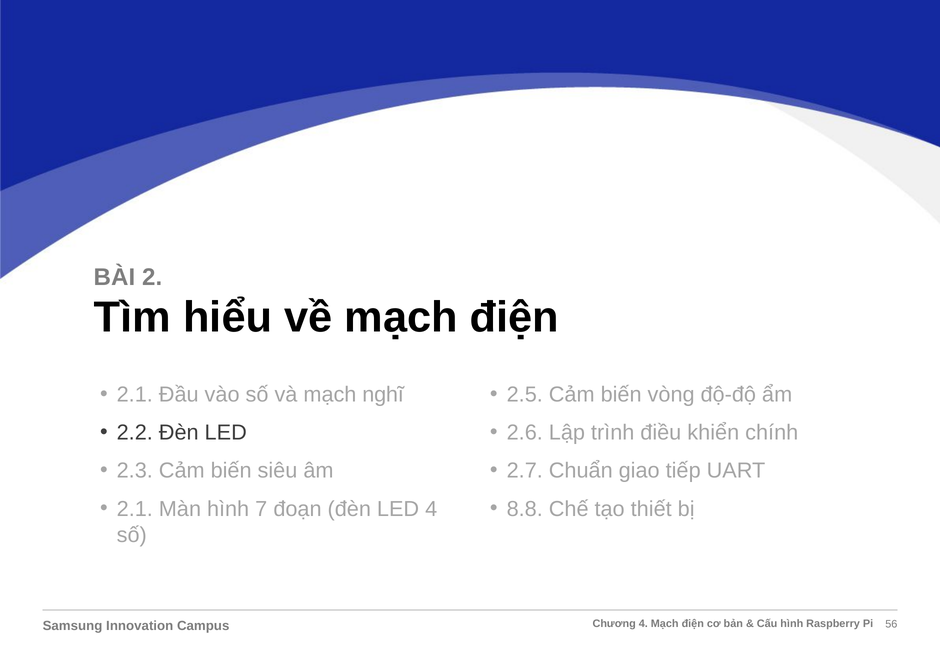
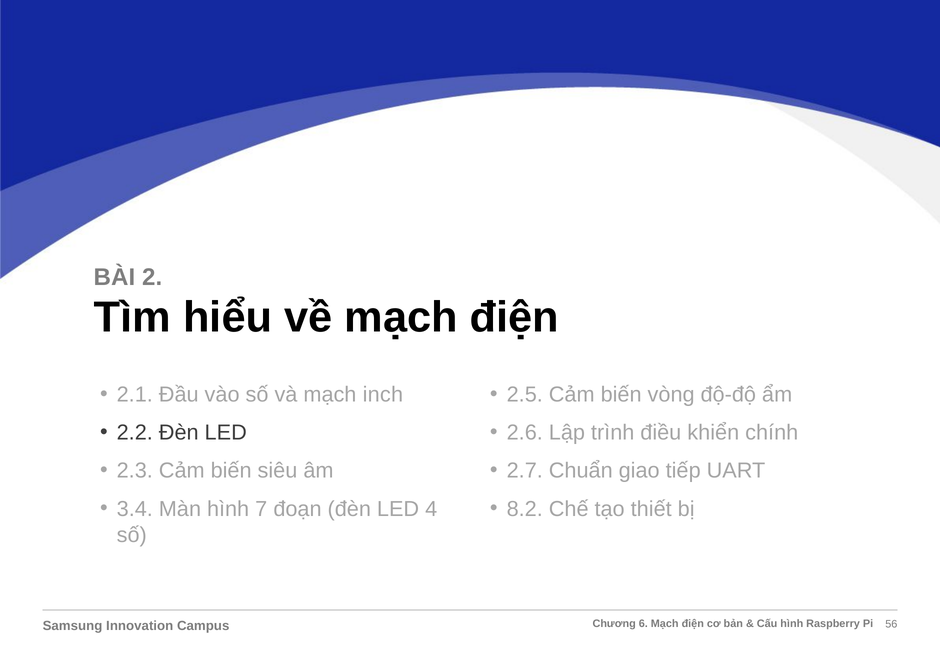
nghĩ: nghĩ -> inch (383, 395)
2.1: 2.1 -> 3.4 (135, 509)
8.8: 8.8 -> 8.2 (525, 509)
4: 4 -> 6 (643, 624)
